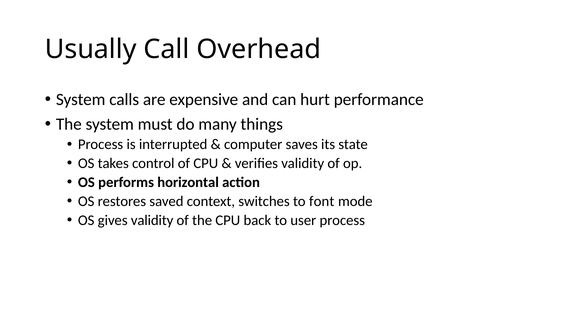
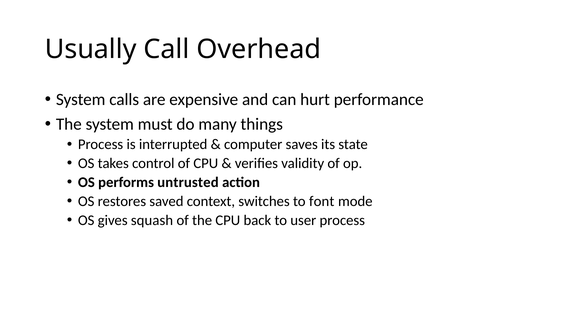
horizontal: horizontal -> untrusted (188, 182)
gives validity: validity -> squash (152, 220)
